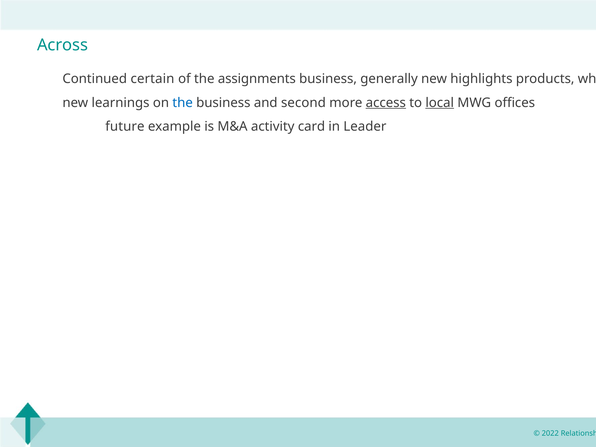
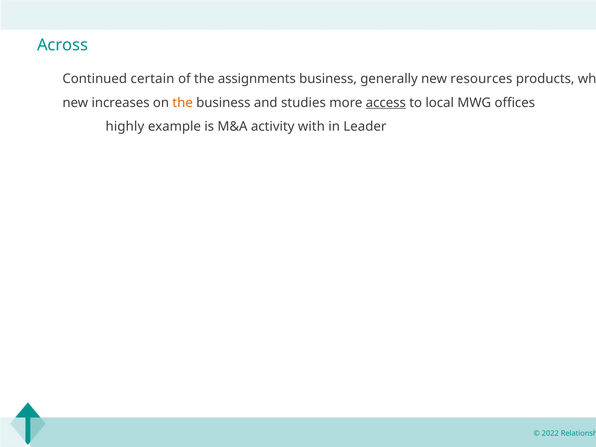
highlights: highlights -> resources (481, 79)
learnings: learnings -> increases (121, 103)
the colour: blue -> orange (183, 103)
second: second -> studies (303, 103)
local underline: present -> none (440, 103)
future: future -> highly (125, 127)
card: card -> with (311, 127)
